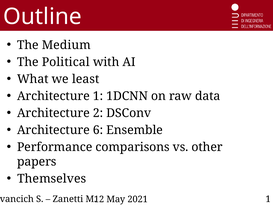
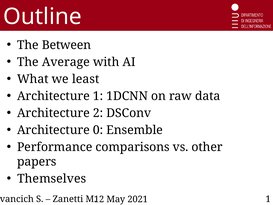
Medium: Medium -> Between (66, 45)
Political: Political -> Average (66, 62)
6: 6 -> 0 (98, 130)
